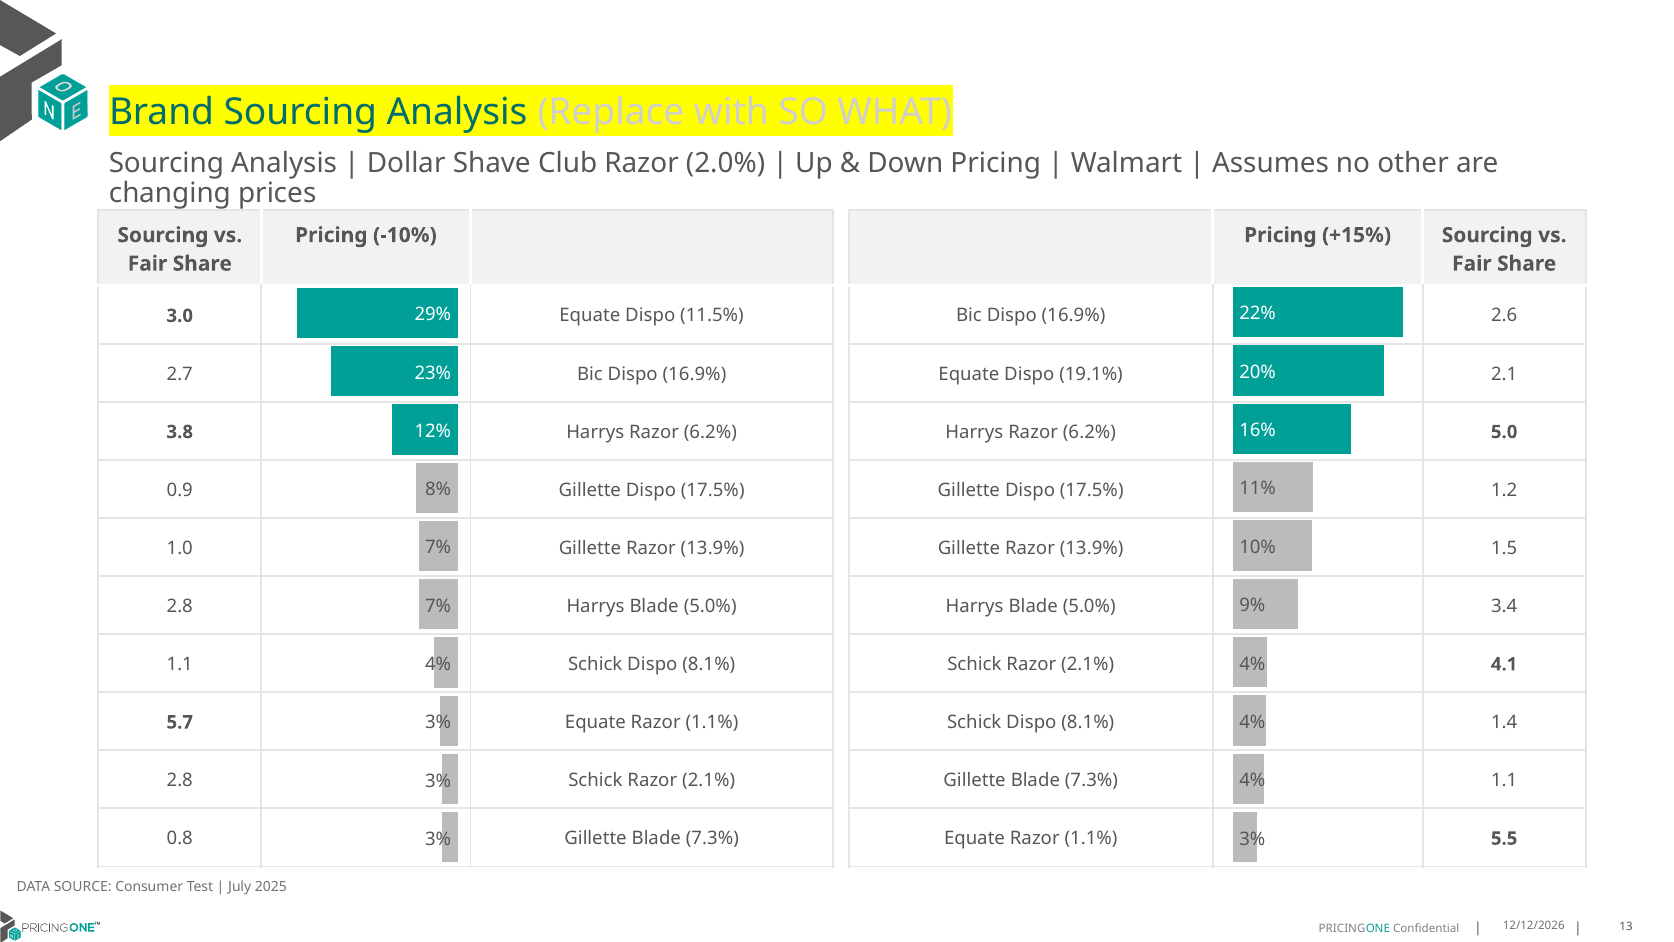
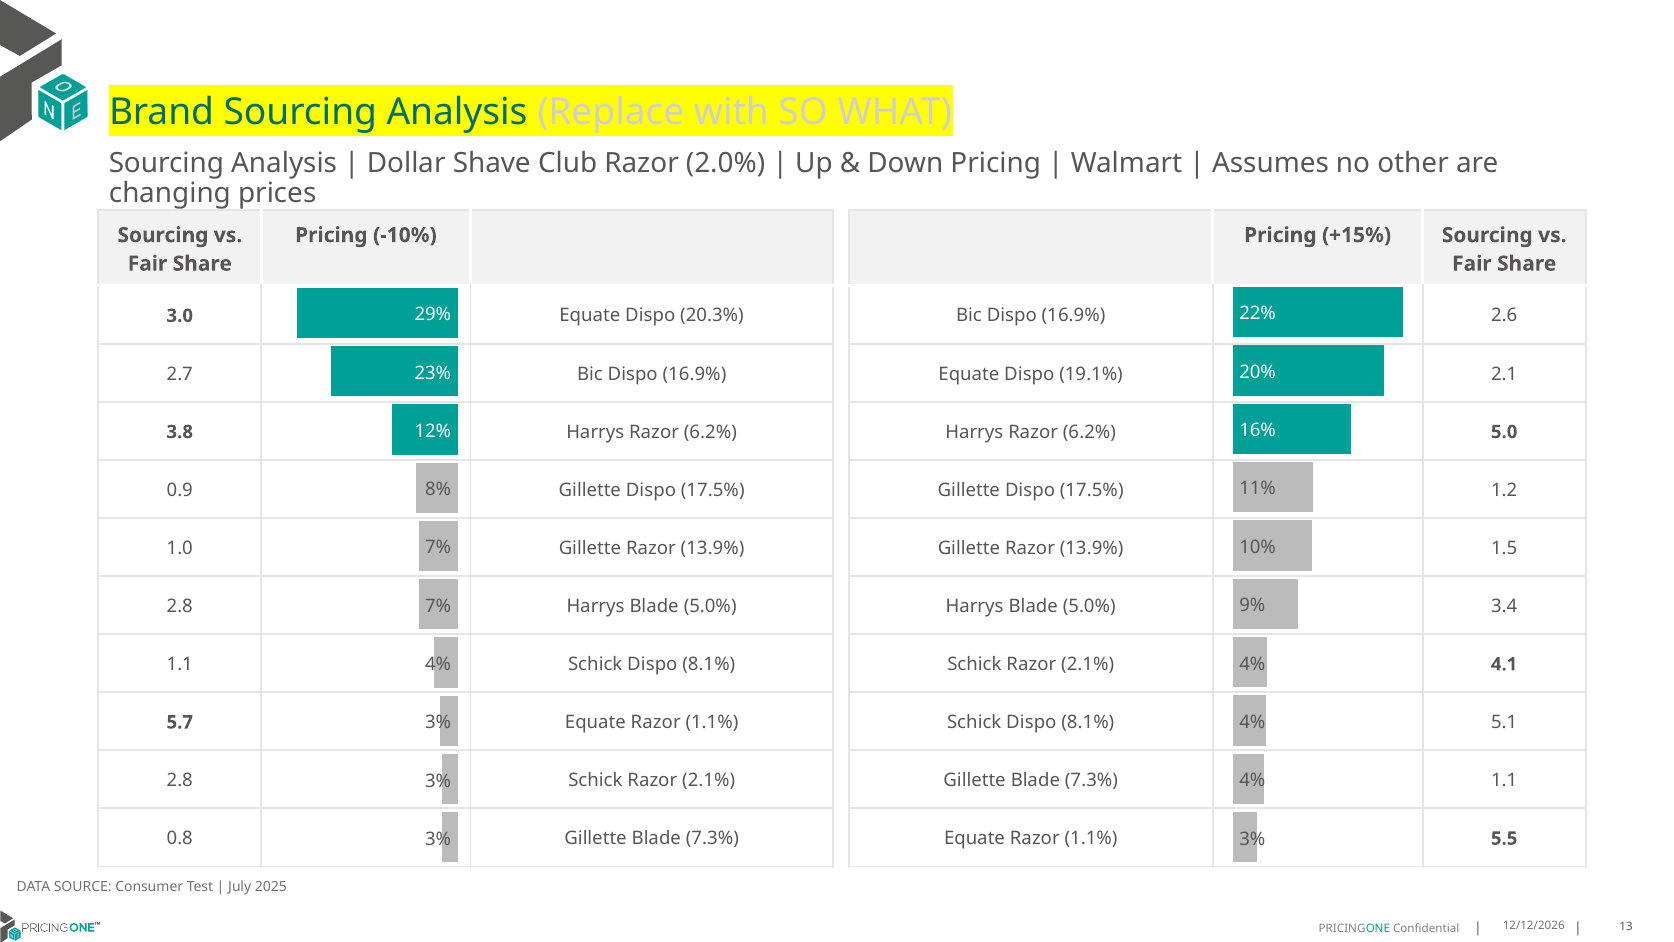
11.5%: 11.5% -> 20.3% (712, 316)
1.4: 1.4 -> 5.1 (1504, 722)
